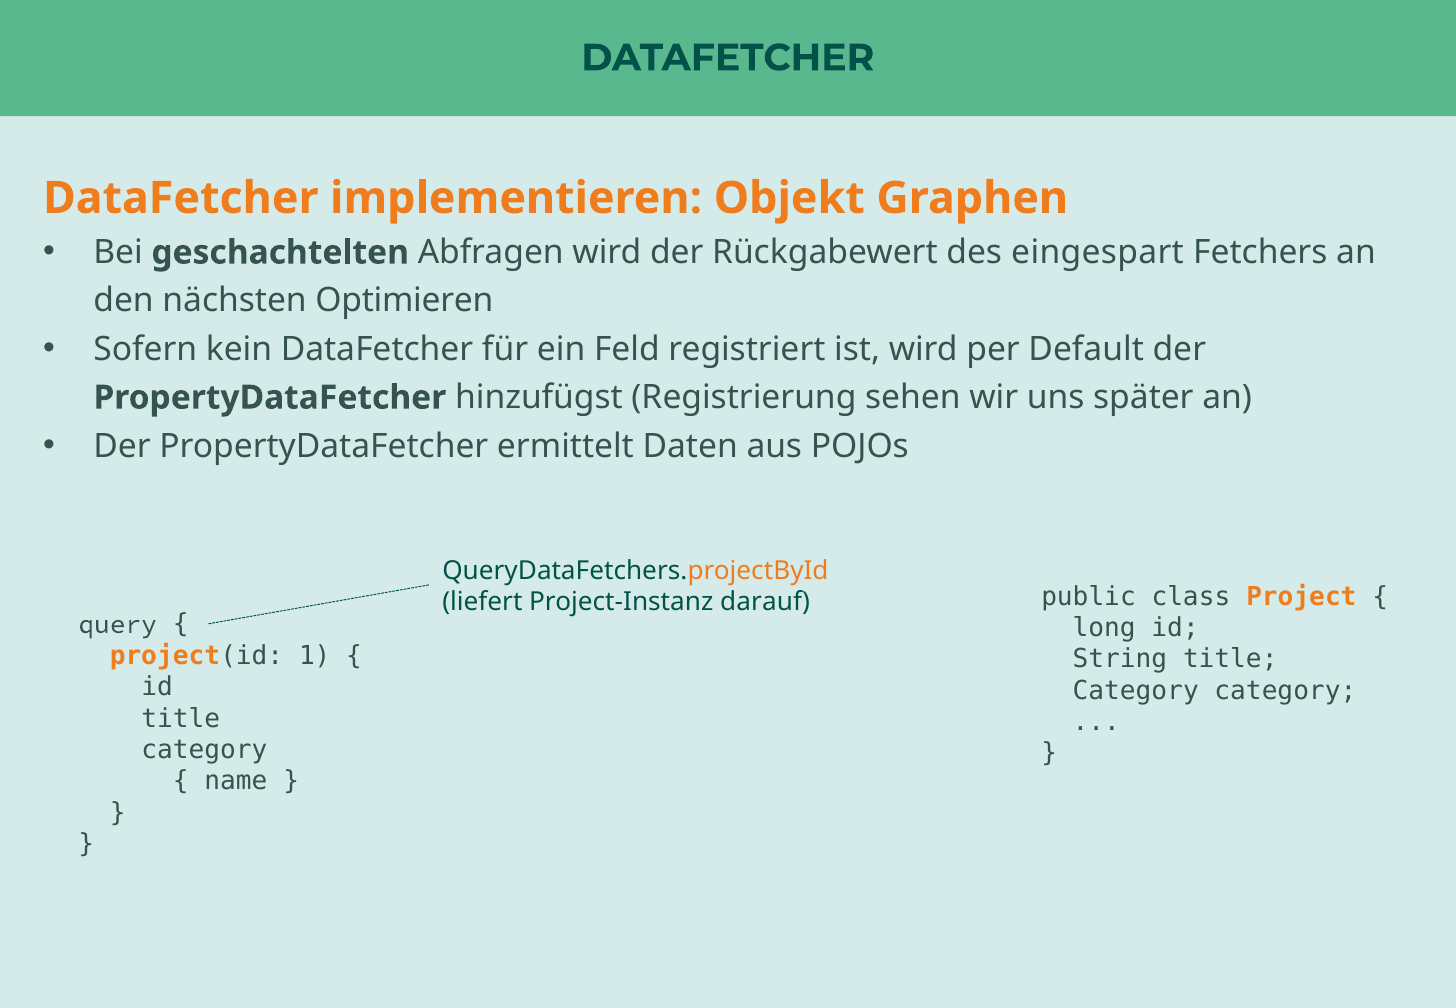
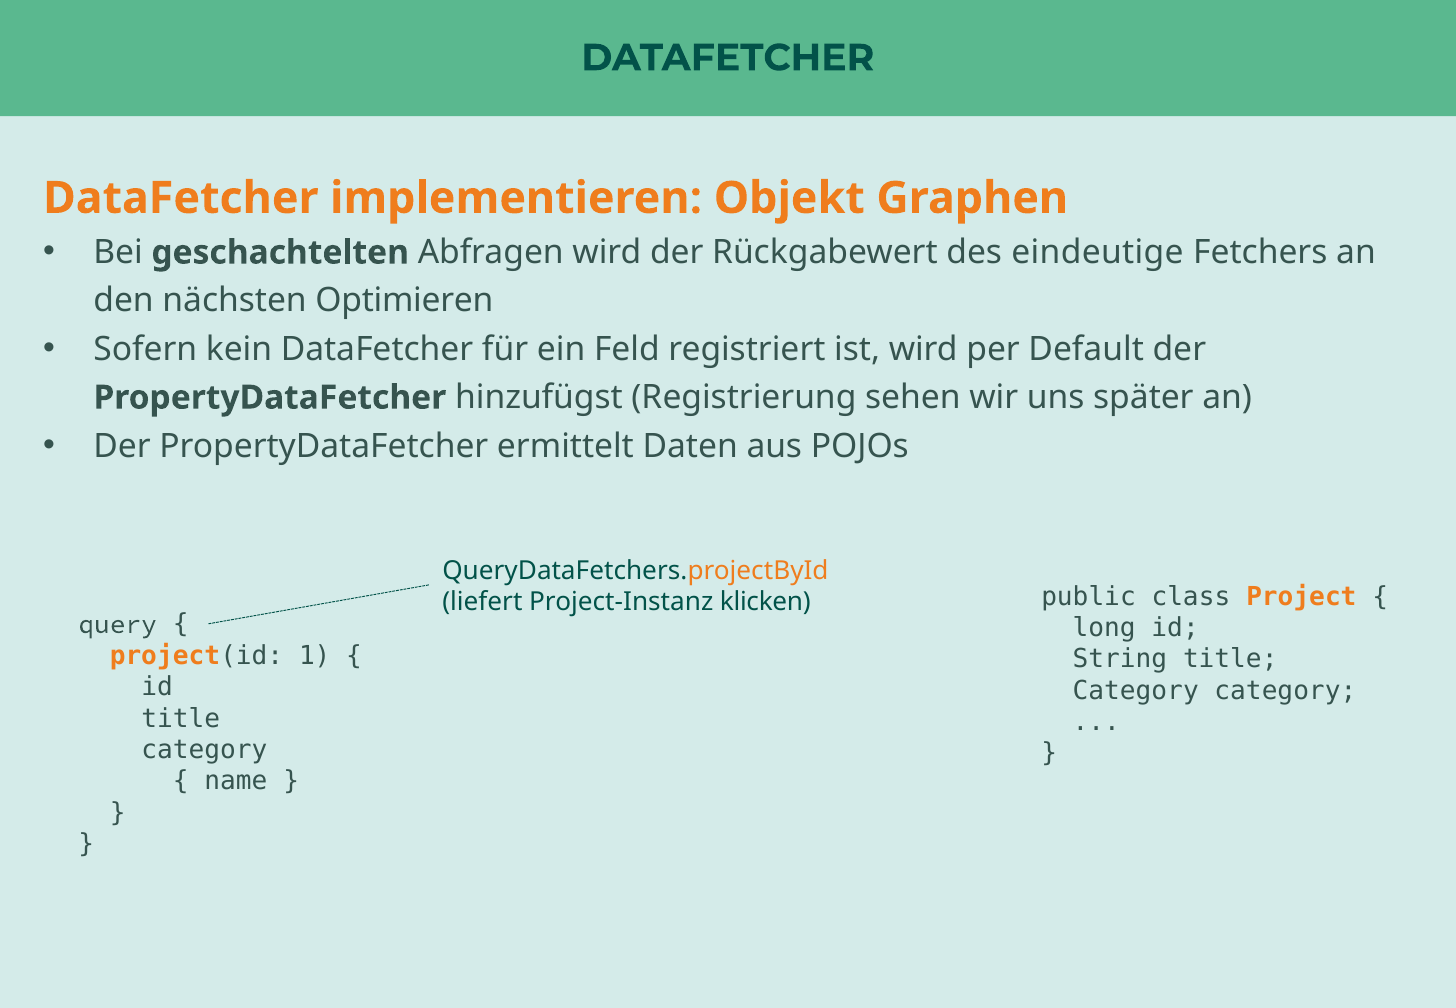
eingespart: eingespart -> eindeutige (1098, 252)
darauf: darauf -> klicken (765, 602)
